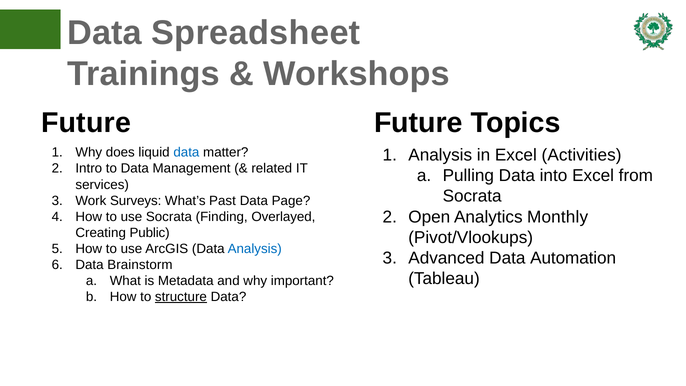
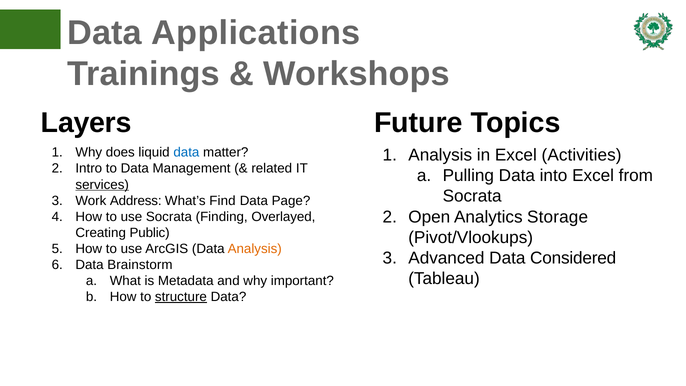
Spreadsheet: Spreadsheet -> Applications (256, 33)
Future: Future -> Layers (86, 123)
services underline: none -> present (102, 185)
Surveys: Surveys -> Address (136, 201)
Past: Past -> Find (222, 201)
Monthly: Monthly -> Storage (558, 217)
Analysis colour: blue -> orange (255, 249)
Automation: Automation -> Considered (573, 258)
